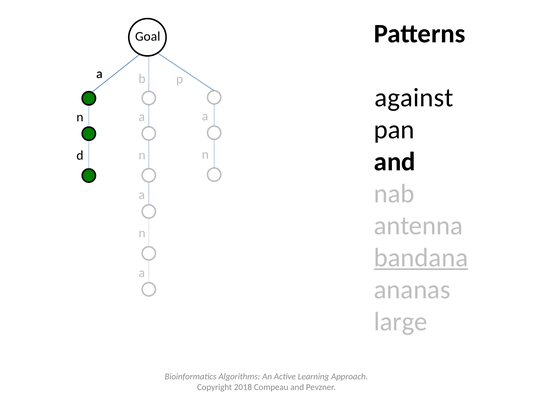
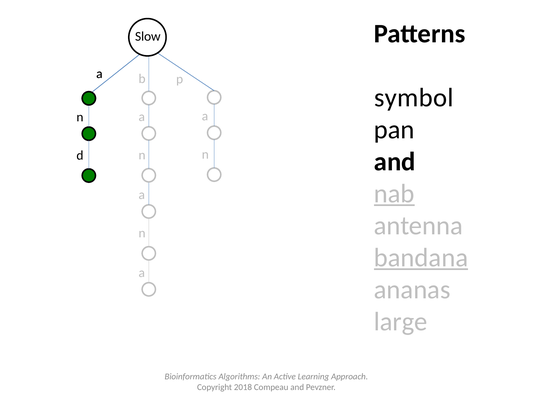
Goal: Goal -> Slow (148, 37)
against: against -> symbol (414, 98)
nab underline: none -> present (394, 194)
